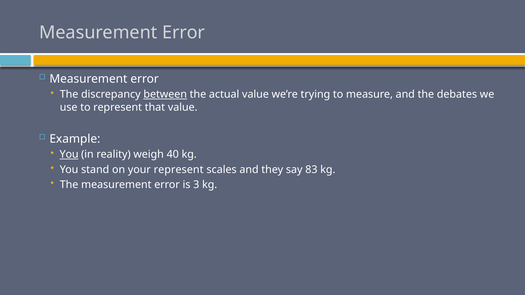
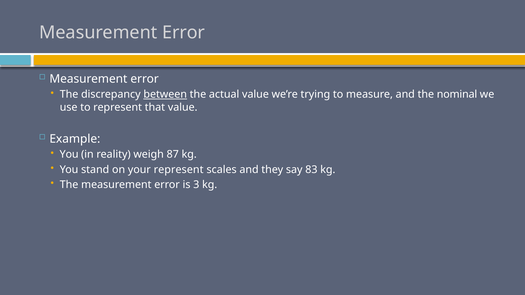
debates: debates -> nominal (457, 95)
You underline: present -> none (69, 155)
40: 40 -> 87 (173, 155)
